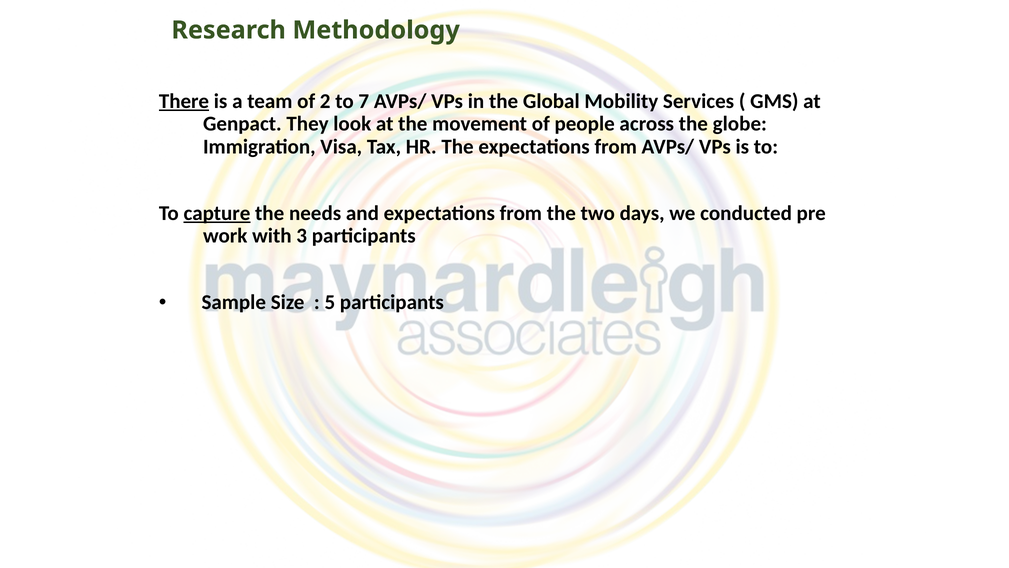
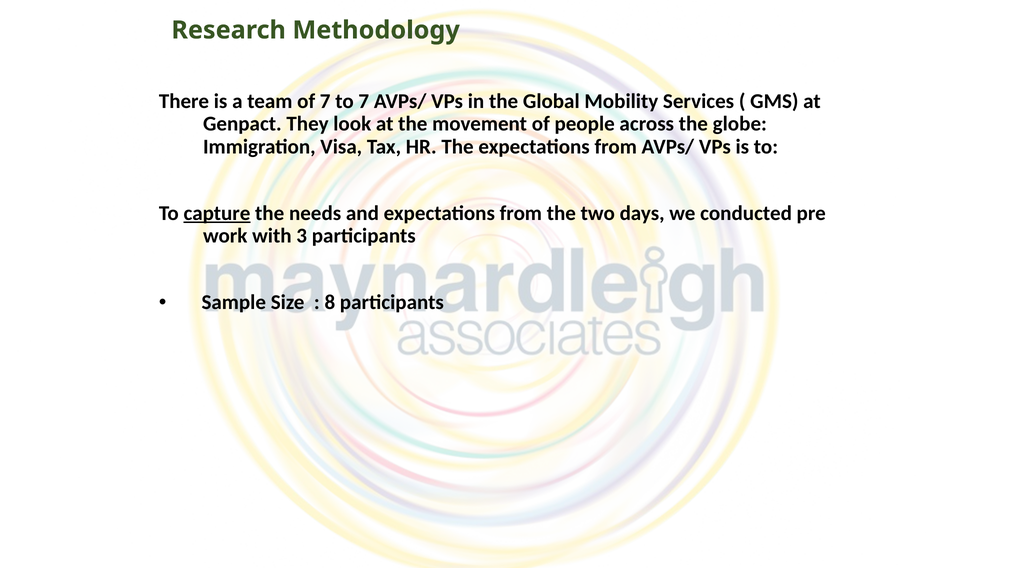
There underline: present -> none (184, 101)
of 2: 2 -> 7 (325, 101)
5: 5 -> 8 (330, 302)
